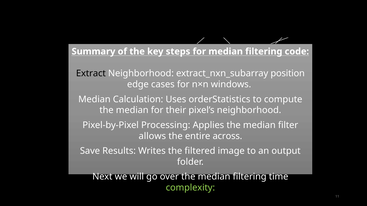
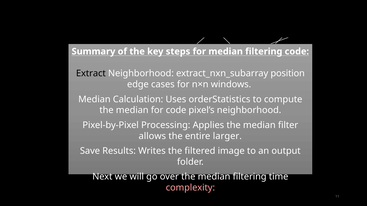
for their: their -> code (176, 110)
across: across -> larger (227, 136)
complexity colour: light green -> pink (190, 188)
